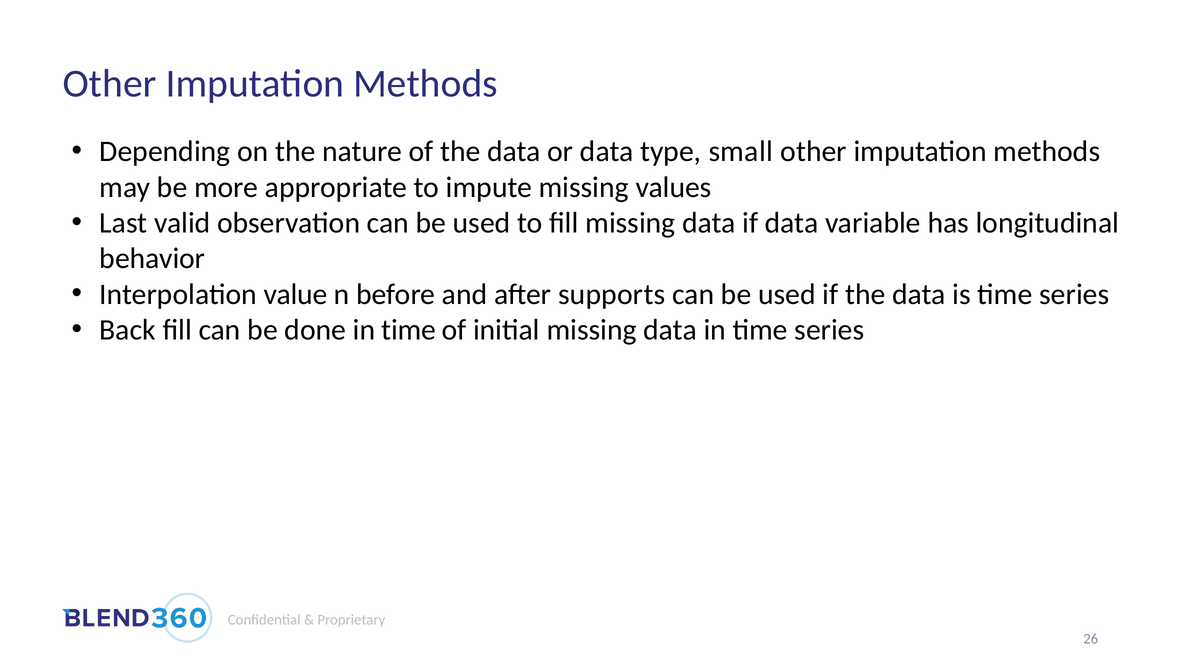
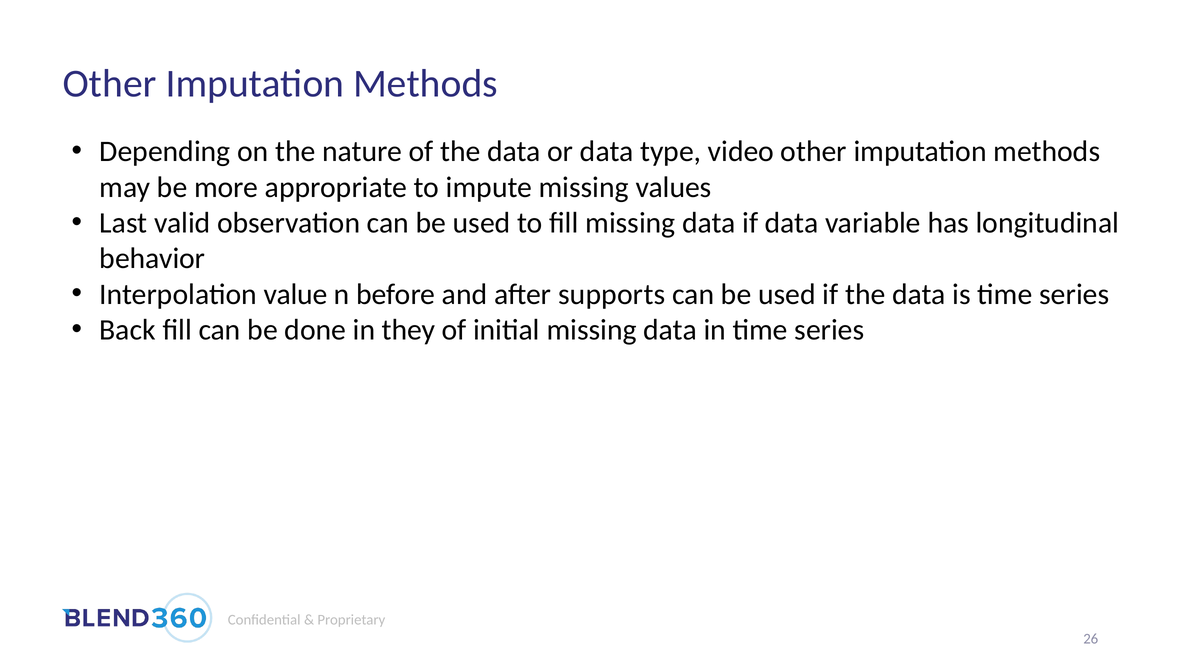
small: small -> video (741, 152)
done in time: time -> they (409, 330)
